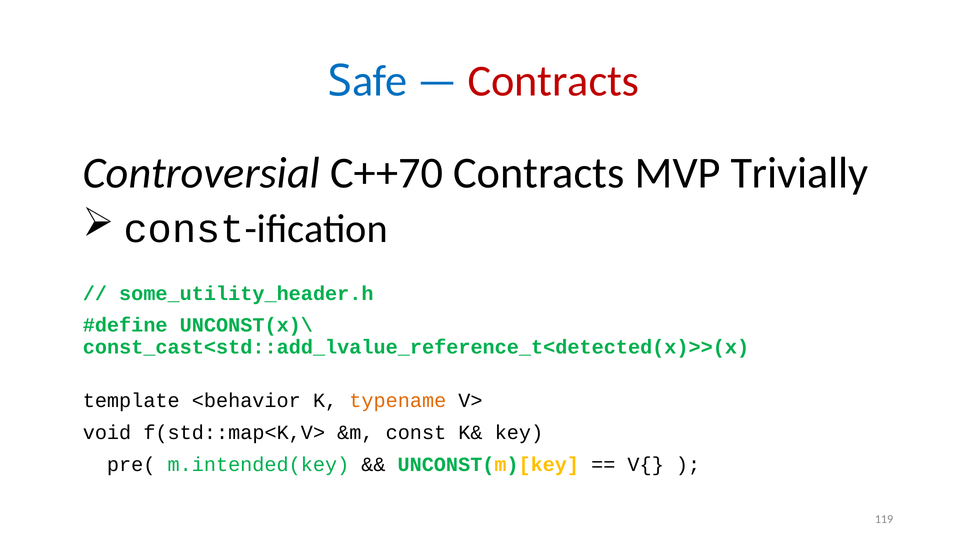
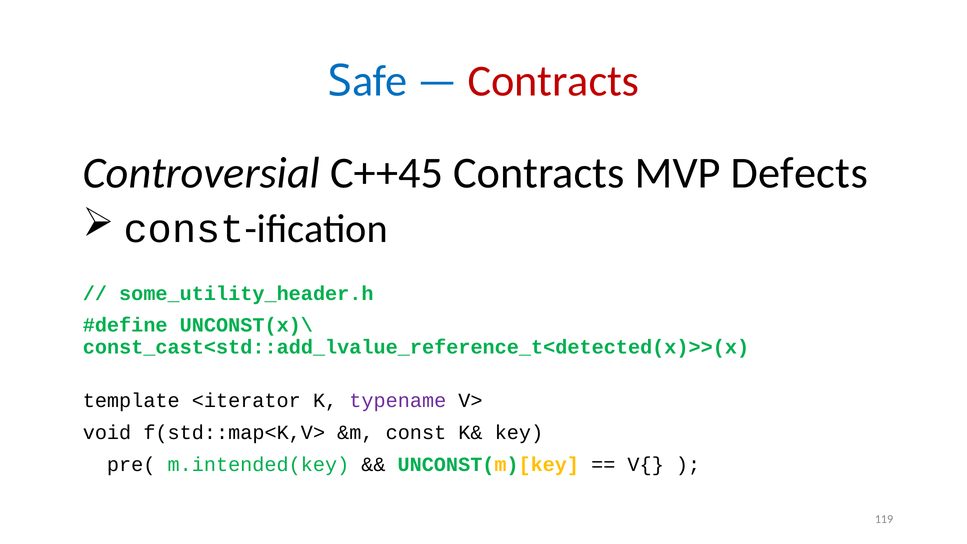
C++70: C++70 -> C++45 (387, 173)
Trivially: Trivially -> Defects (799, 173)
<behavior: <behavior -> <iterator (246, 401)
typename colour: orange -> purple (398, 401)
